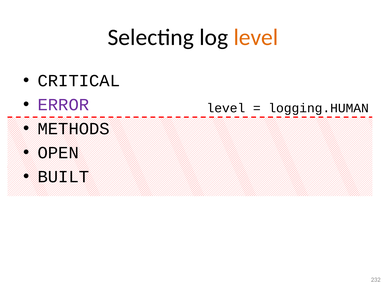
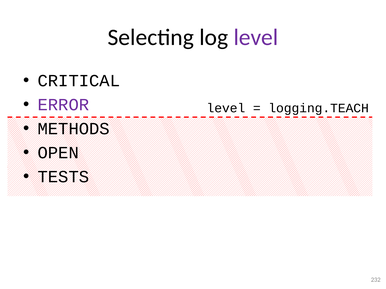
level colour: orange -> purple (256, 37)
logging.HUMAN: logging.HUMAN -> logging.TEACH (319, 108)
BUILT: BUILT -> TESTS (63, 177)
